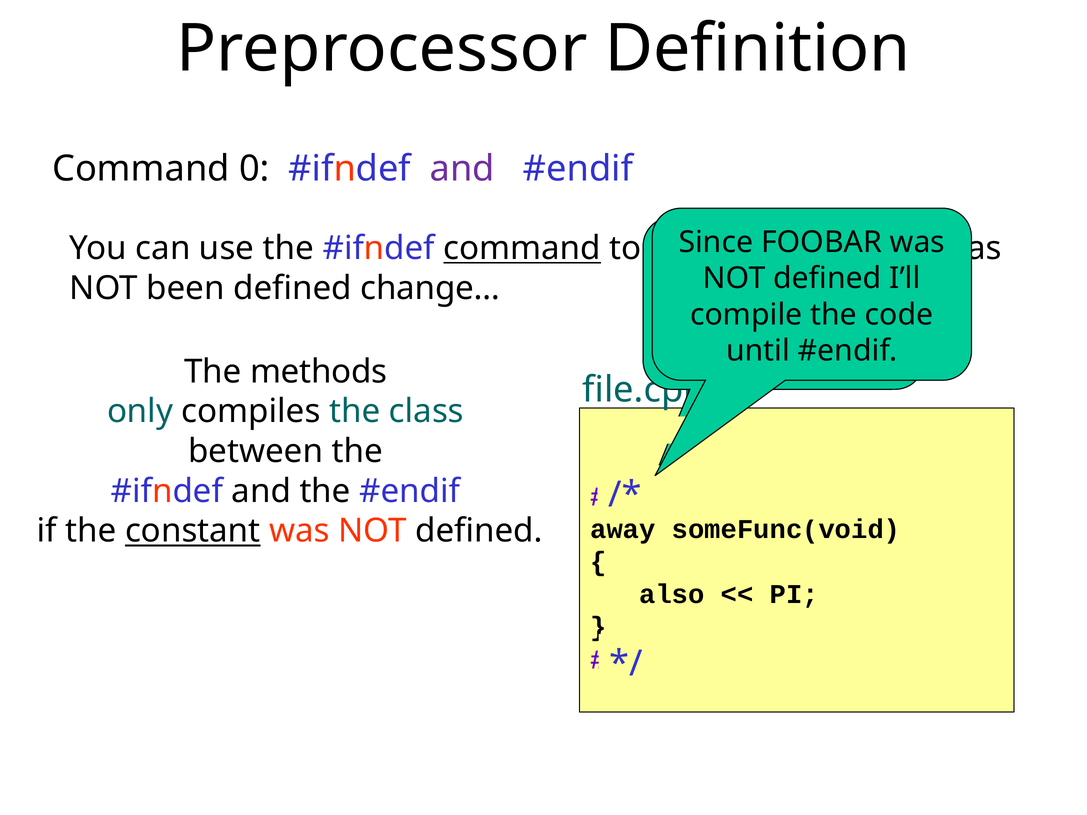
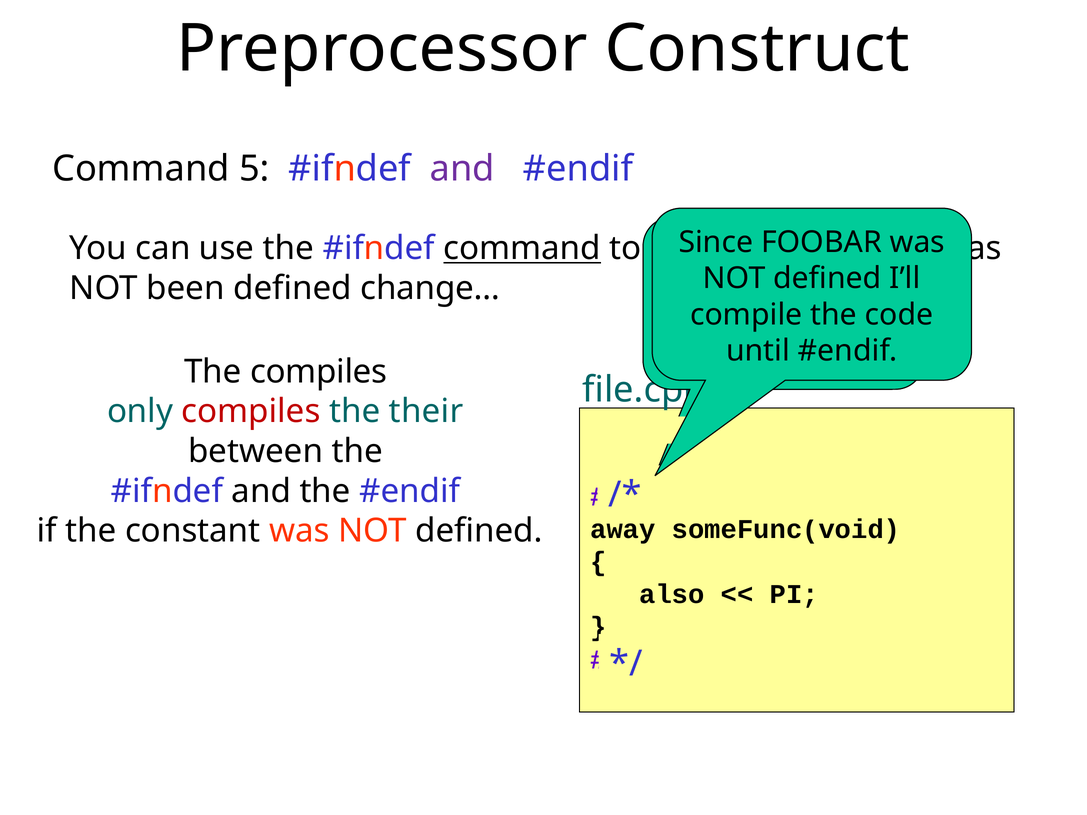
Definition: Definition -> Construct (757, 49)
0: 0 -> 5 (254, 169)
The methods: methods -> compiles (319, 372)
compiles colour: black -> red (251, 412)
class: class -> their (426, 412)
constant underline: present -> none (193, 531)
